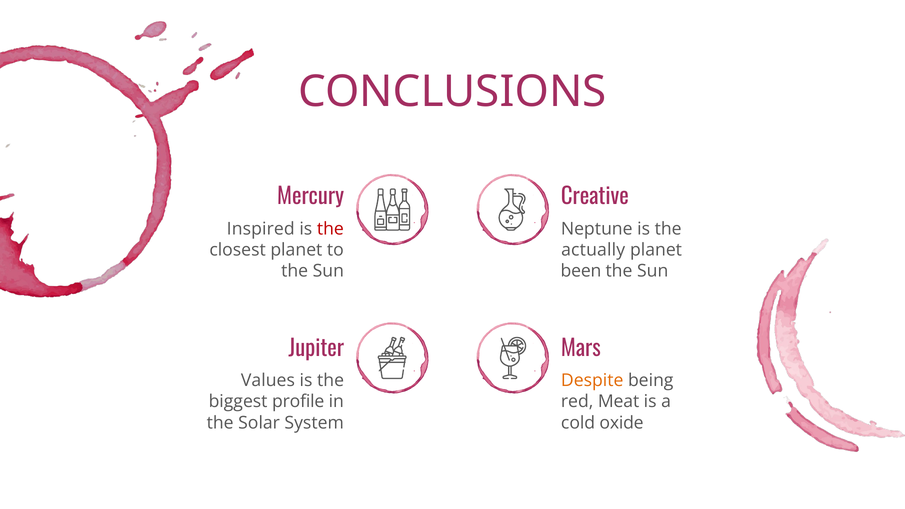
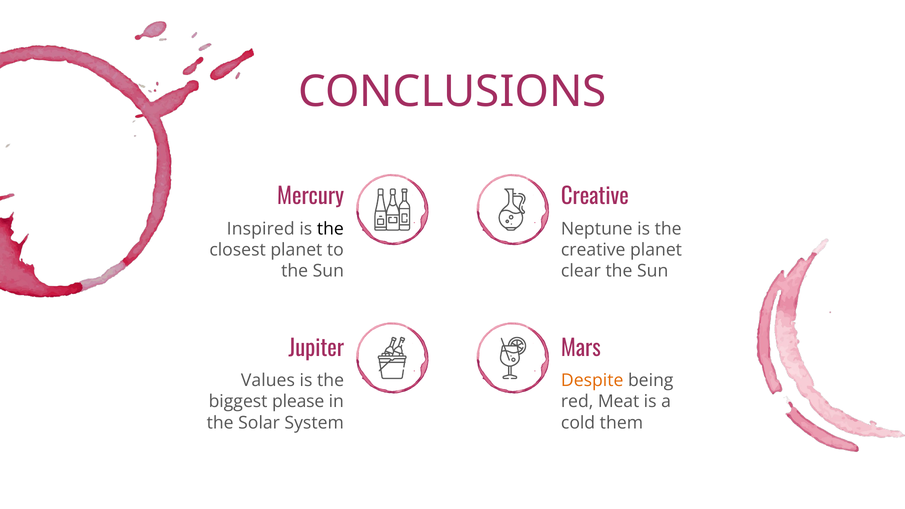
the colour: red -> black (330, 229)
actually: actually -> creative (593, 250)
been: been -> clear (581, 271)
profile: profile -> please (298, 402)
oxide: oxide -> them (621, 423)
